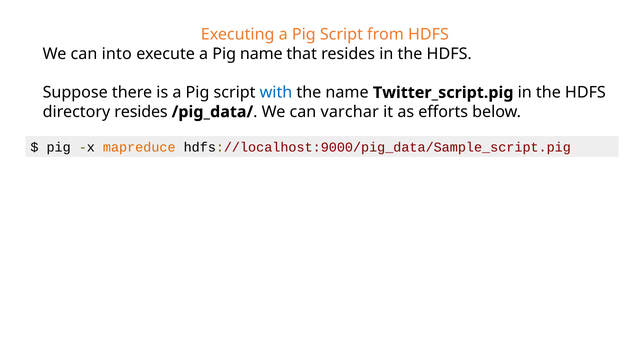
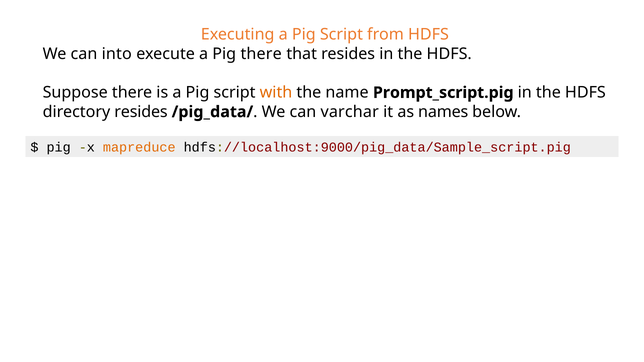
Pig name: name -> there (261, 54)
with colour: blue -> orange (276, 93)
Twitter_script.pig: Twitter_script.pig -> Prompt_script.pig (443, 93)
efforts: efforts -> names (443, 112)
